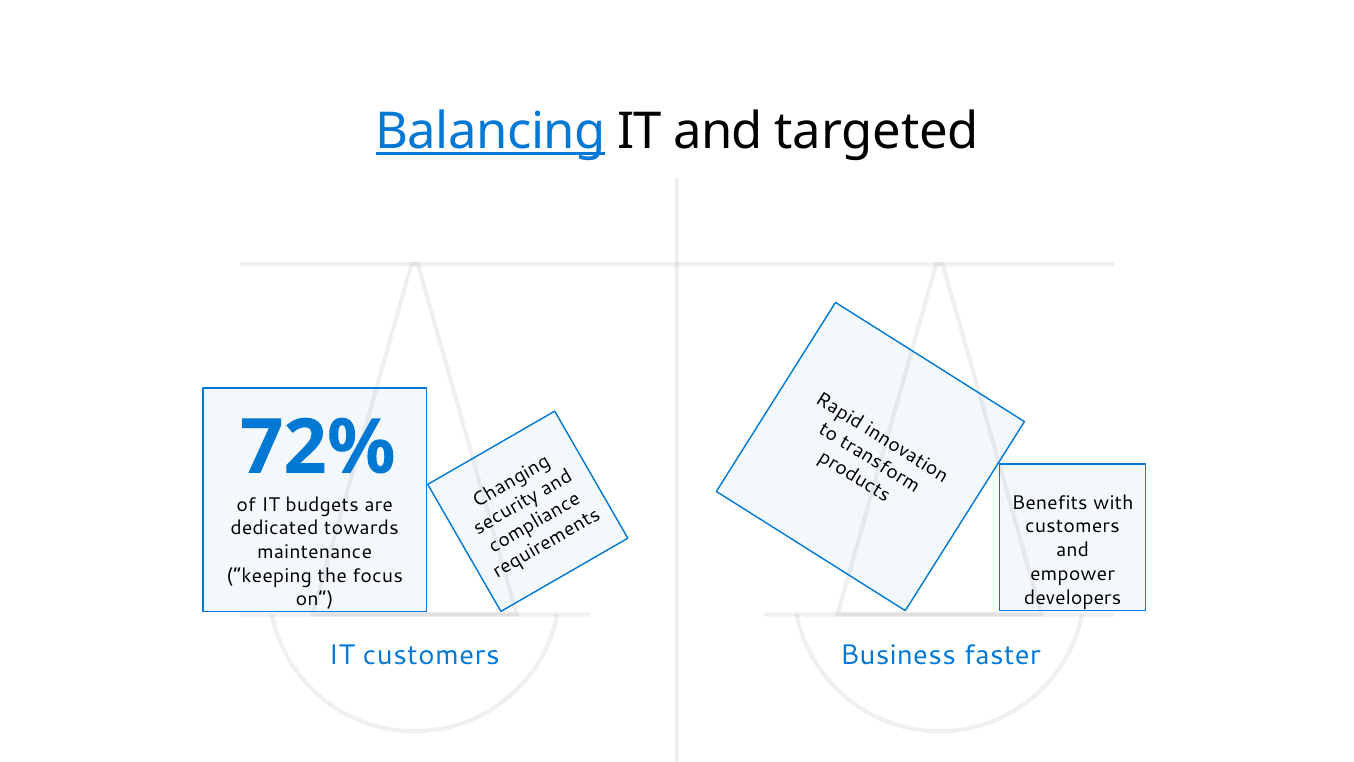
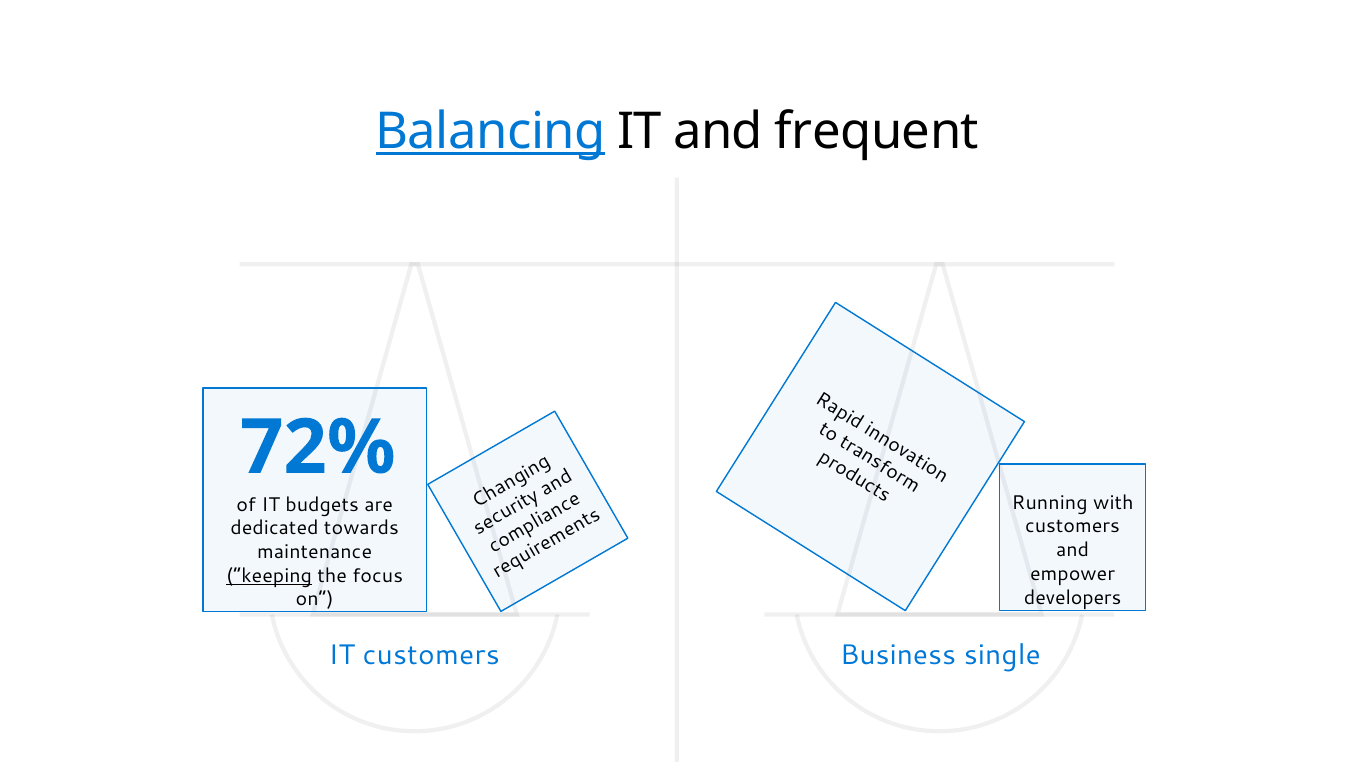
targeted: targeted -> frequent (877, 132)
Benefits: Benefits -> Running (1050, 502)
keeping underline: none -> present (269, 575)
faster: faster -> single (1002, 655)
